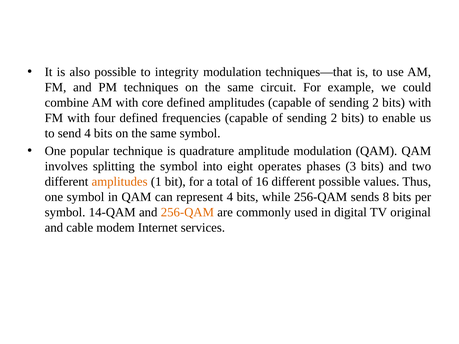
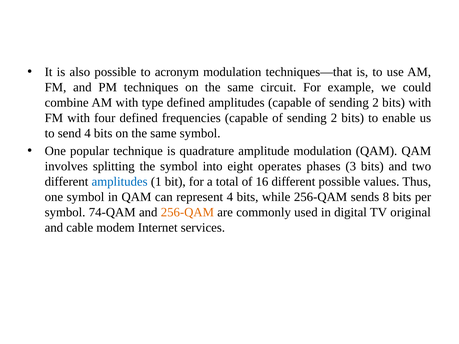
integrity: integrity -> acronym (177, 72)
core: core -> type (153, 103)
amplitudes colour: orange -> blue (120, 182)
14-QAM: 14-QAM -> 74-QAM (112, 212)
